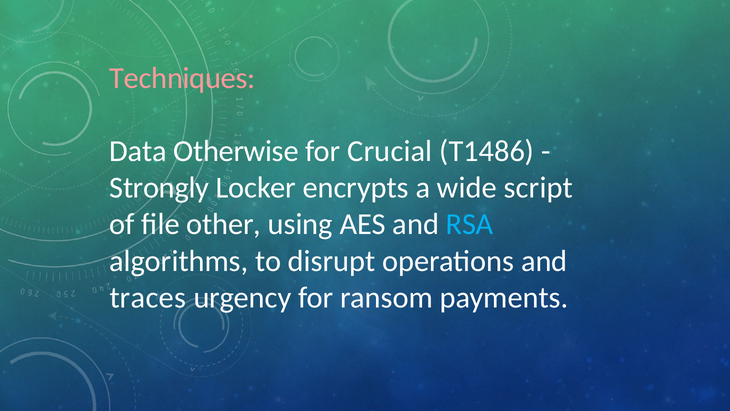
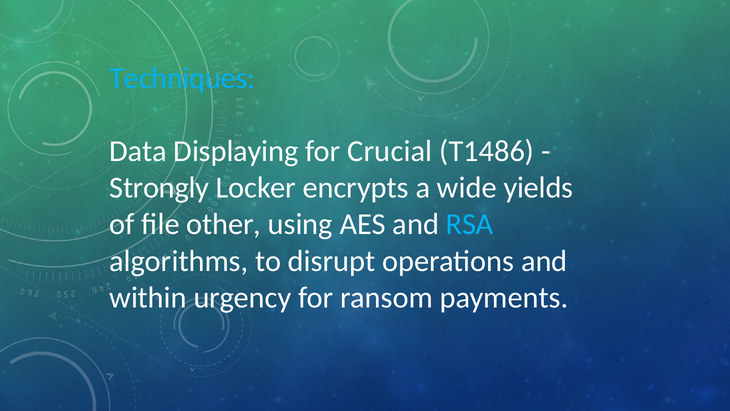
Techniques colour: pink -> light blue (182, 78)
Otherwise: Otherwise -> Displaying (236, 151)
script: script -> yields (538, 188)
traces: traces -> within (148, 297)
